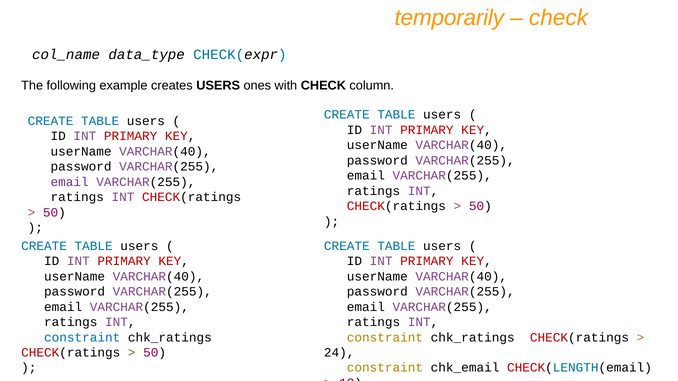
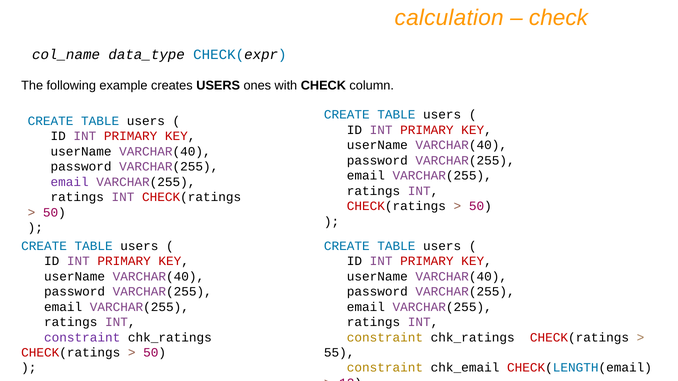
temporarily: temporarily -> calculation (449, 18)
constraint colour: blue -> purple (82, 338)
24: 24 -> 55 (339, 353)
